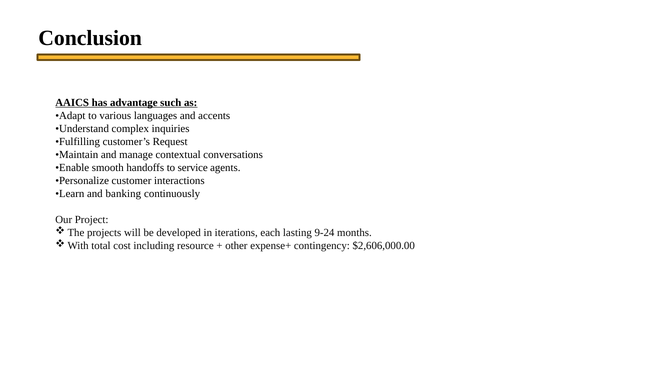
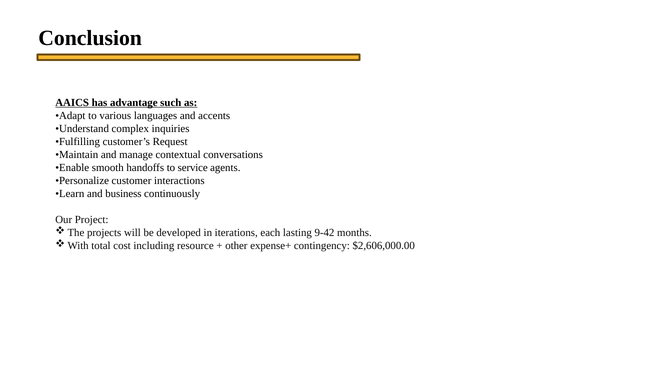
banking: banking -> business (123, 194)
9-24: 9-24 -> 9-42 (324, 233)
